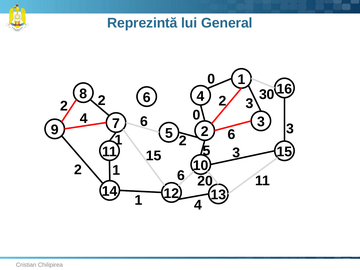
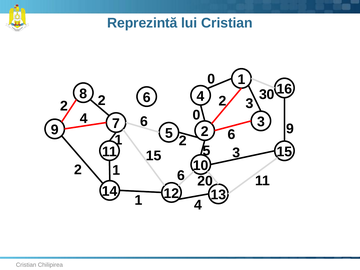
lui General: General -> Cristian (227, 23)
3: 3 -> 9 (290, 129)
